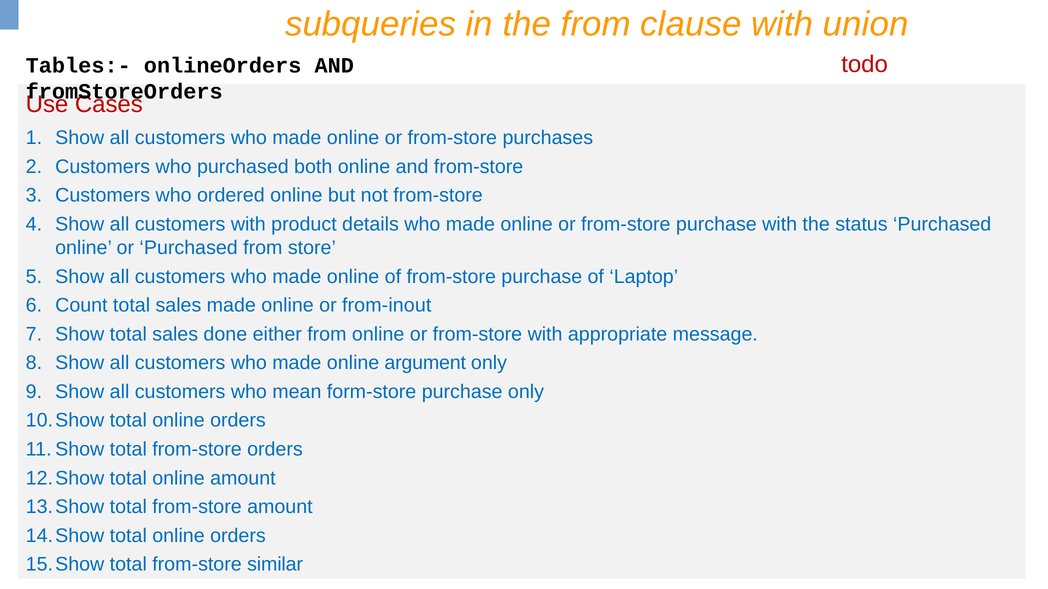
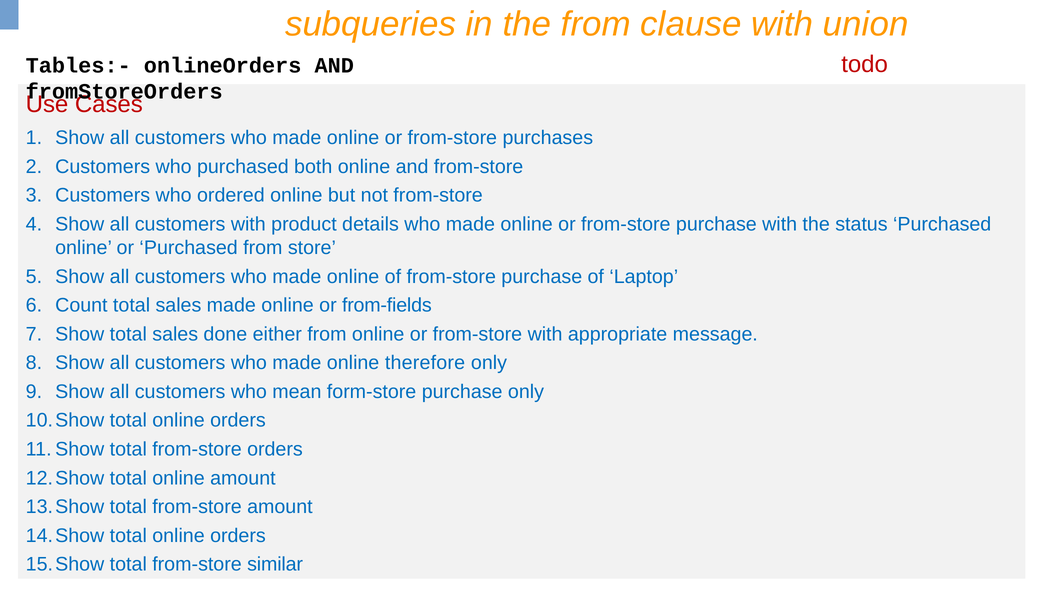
from-inout: from-inout -> from-fields (387, 306)
argument: argument -> therefore (425, 363)
